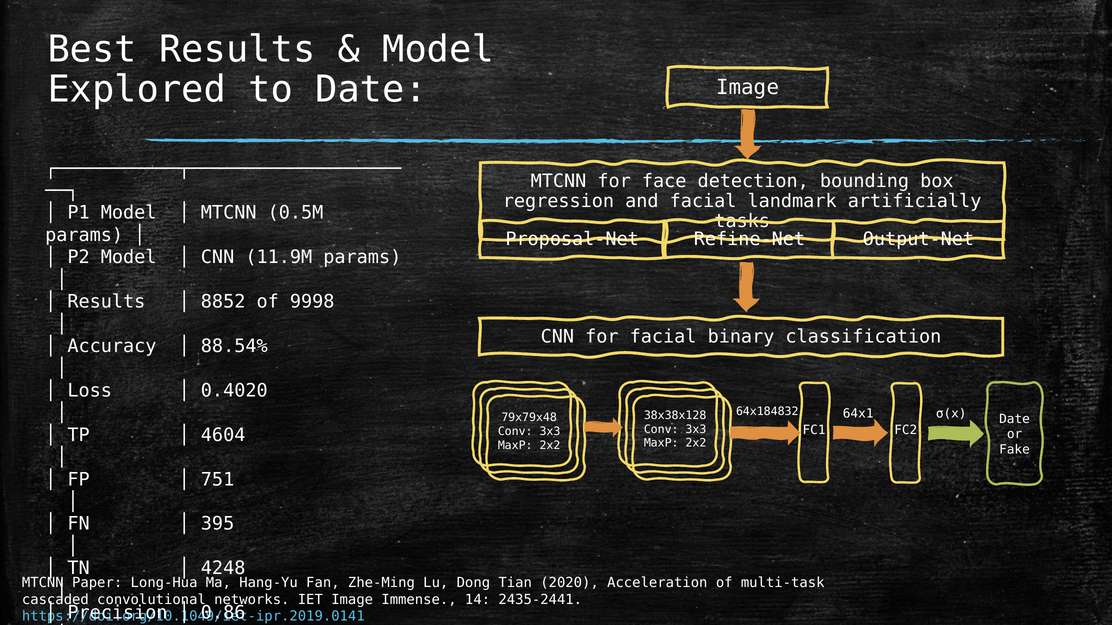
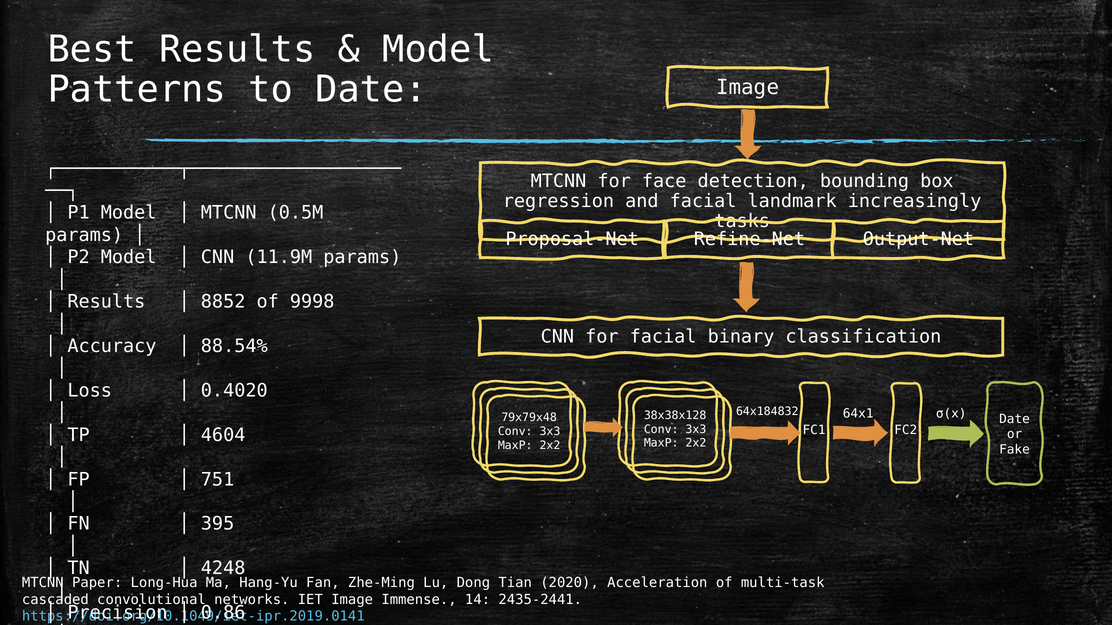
Explored: Explored -> Patterns (137, 90)
artificially: artificially -> increasingly (915, 201)
